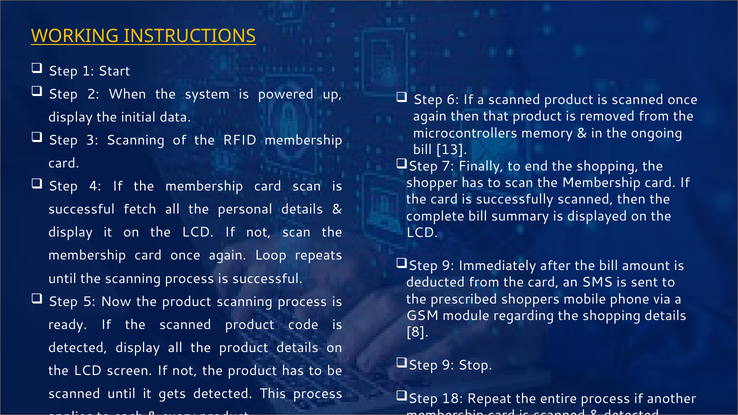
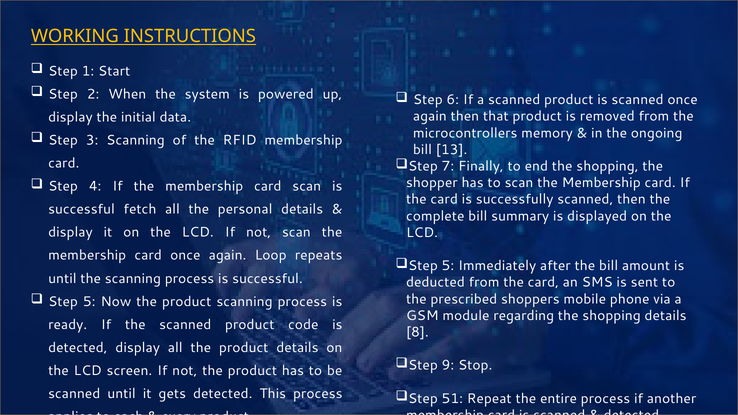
9: 9 -> 5 (448, 266)
18: 18 -> 51 (452, 399)
